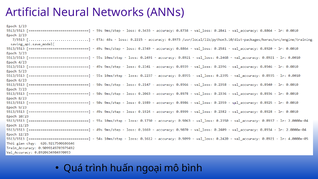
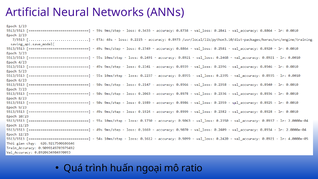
bình: bình -> ratio (192, 168)
